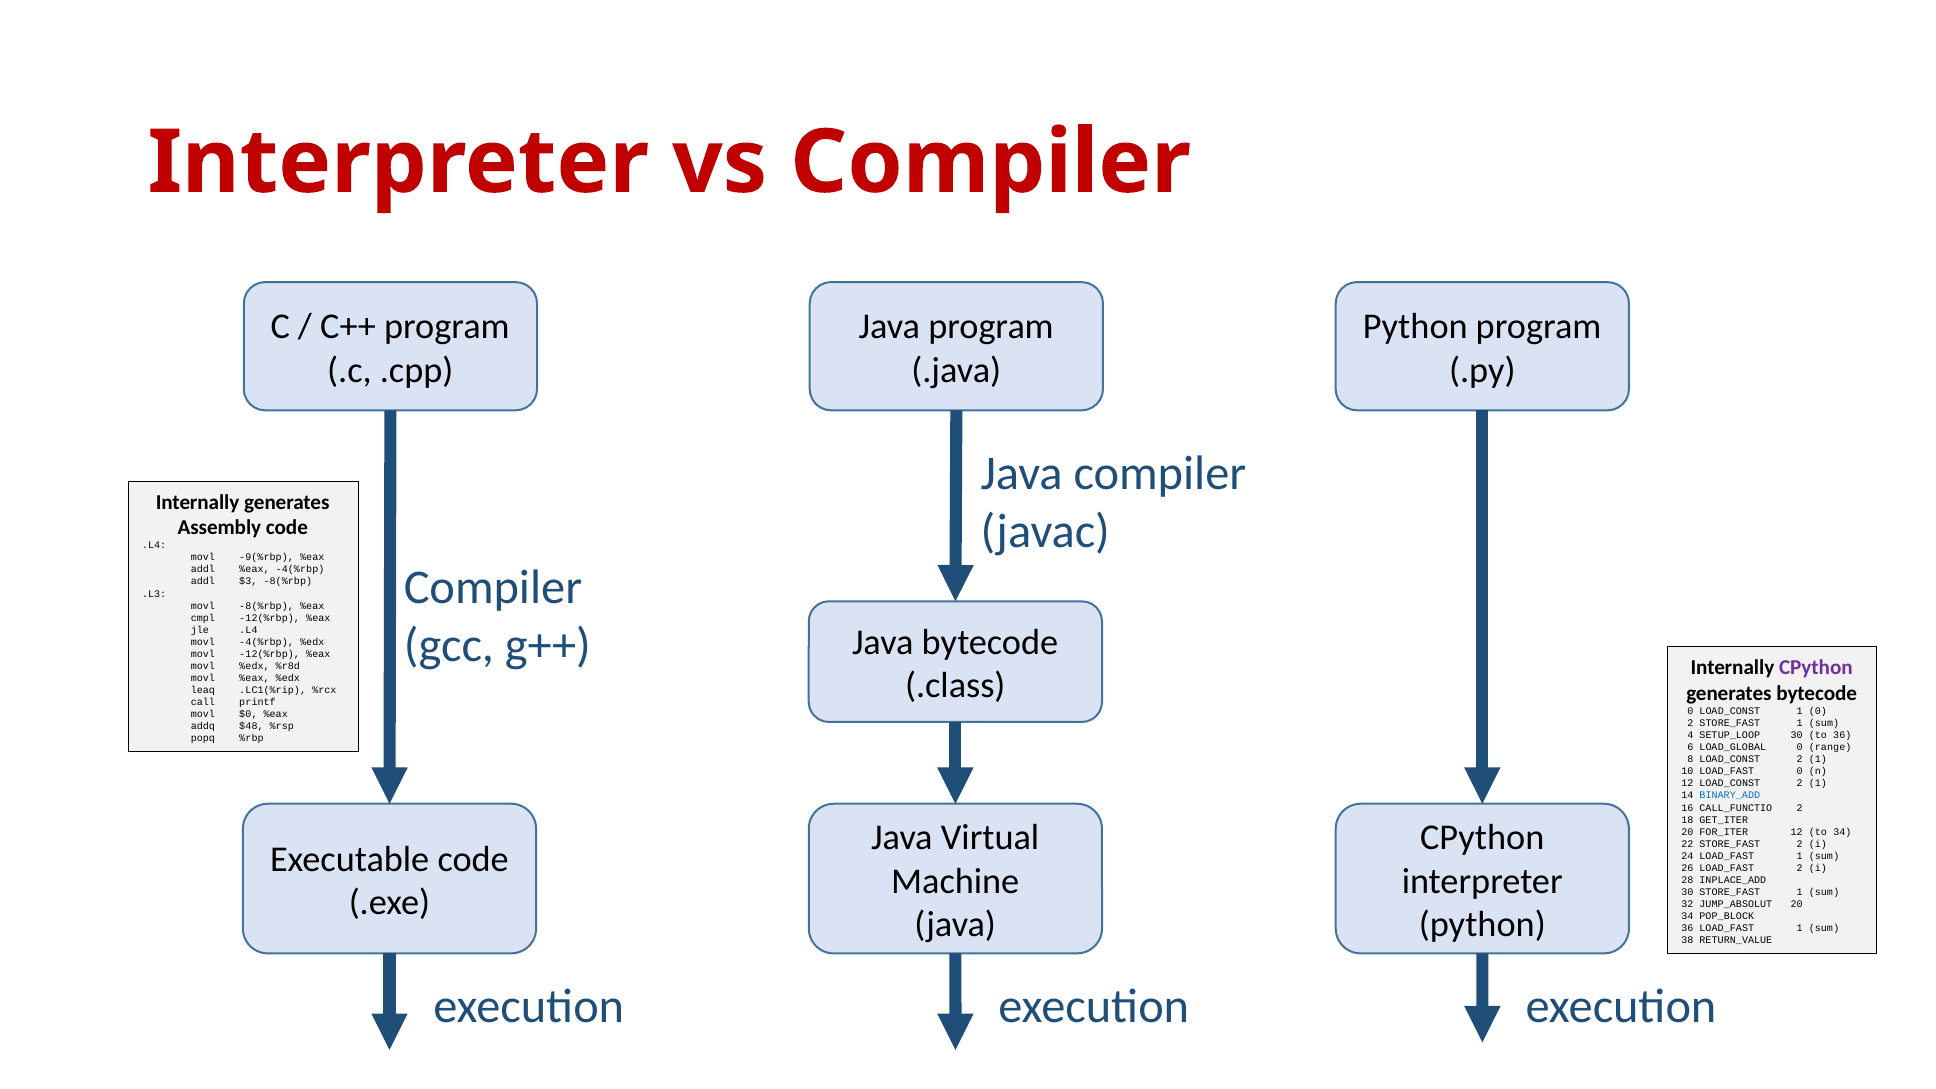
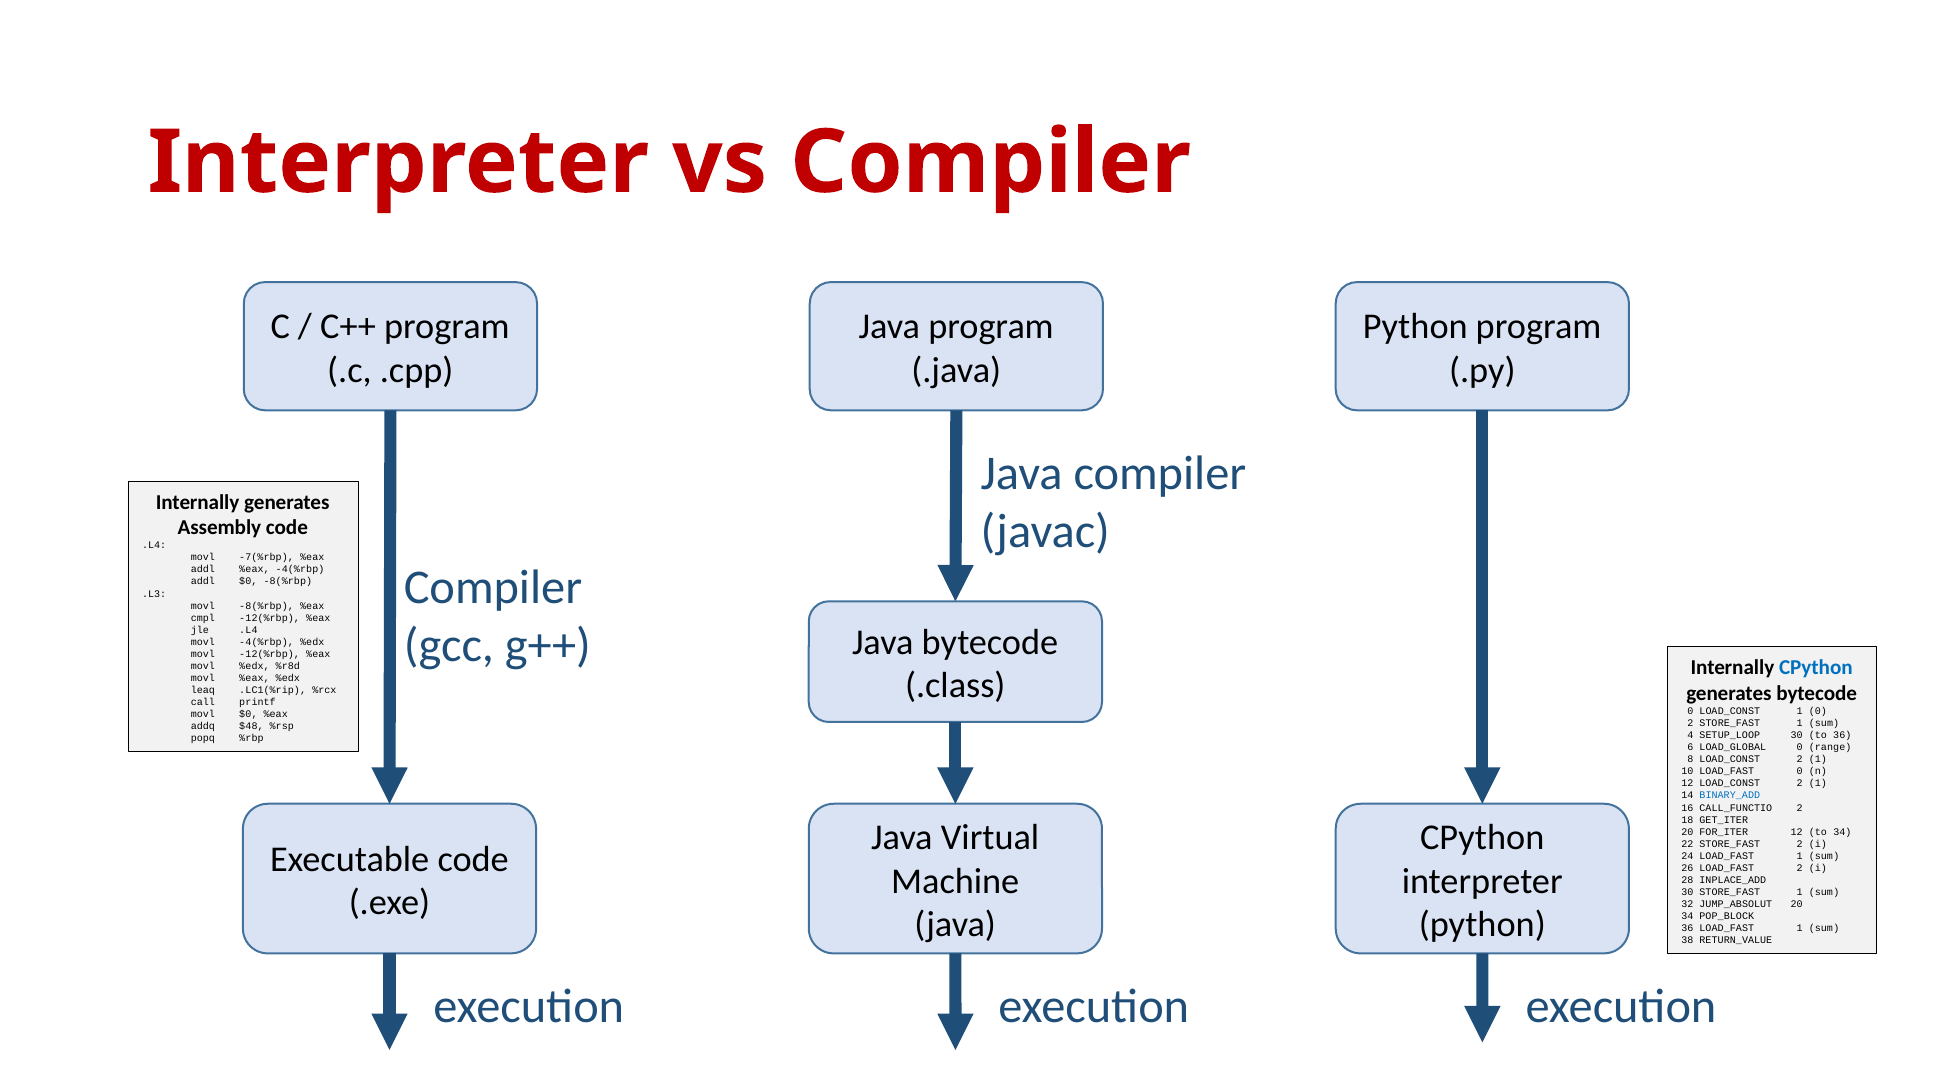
-9(%rbp: -9(%rbp -> -7(%rbp (267, 558)
addl $3: $3 -> $0 (248, 582)
CPython colour: purple -> blue (1816, 668)
